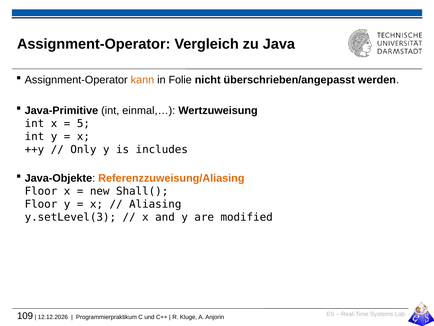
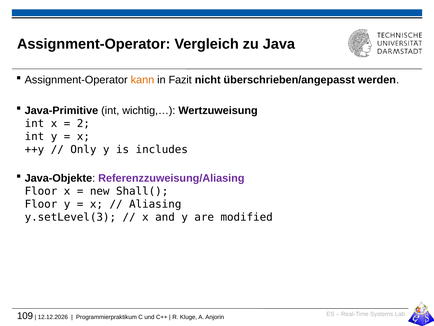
Folie: Folie -> Fazit (180, 80)
einmal,…: einmal,… -> wichtig,… (149, 110)
5: 5 -> 2 (83, 123)
Referenzzuweisung/Aliasing colour: orange -> purple (171, 178)
